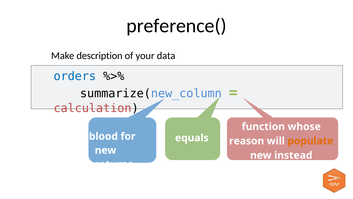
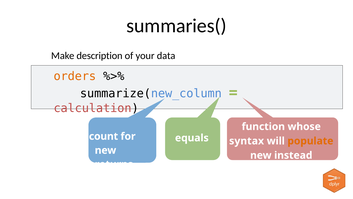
preference(: preference( -> summaries( (176, 26)
orders colour: blue -> orange (75, 76)
blood: blood -> count (103, 136)
reason: reason -> syntax (247, 141)
